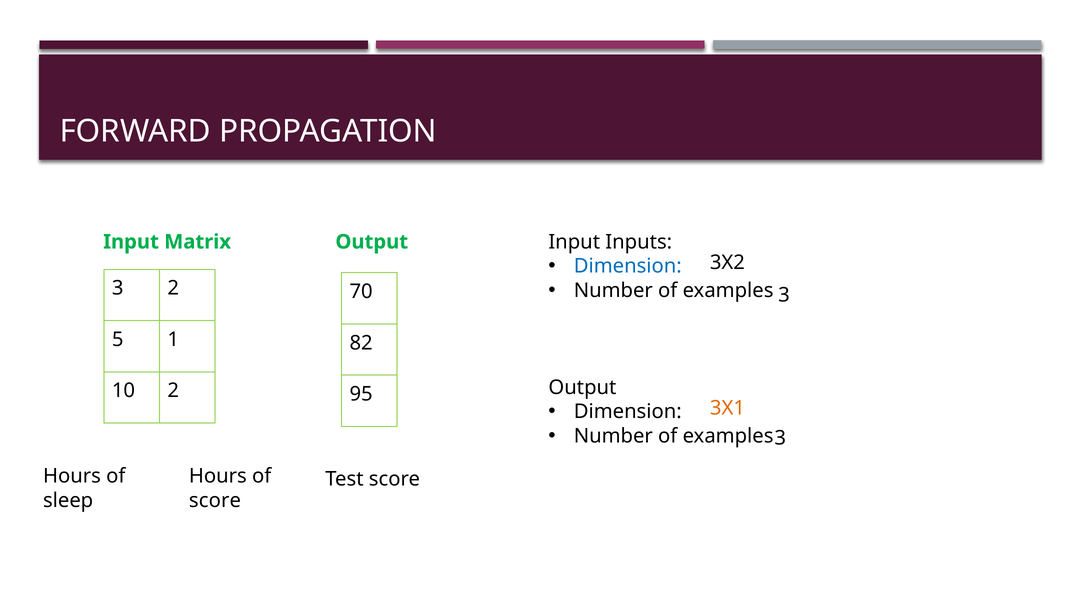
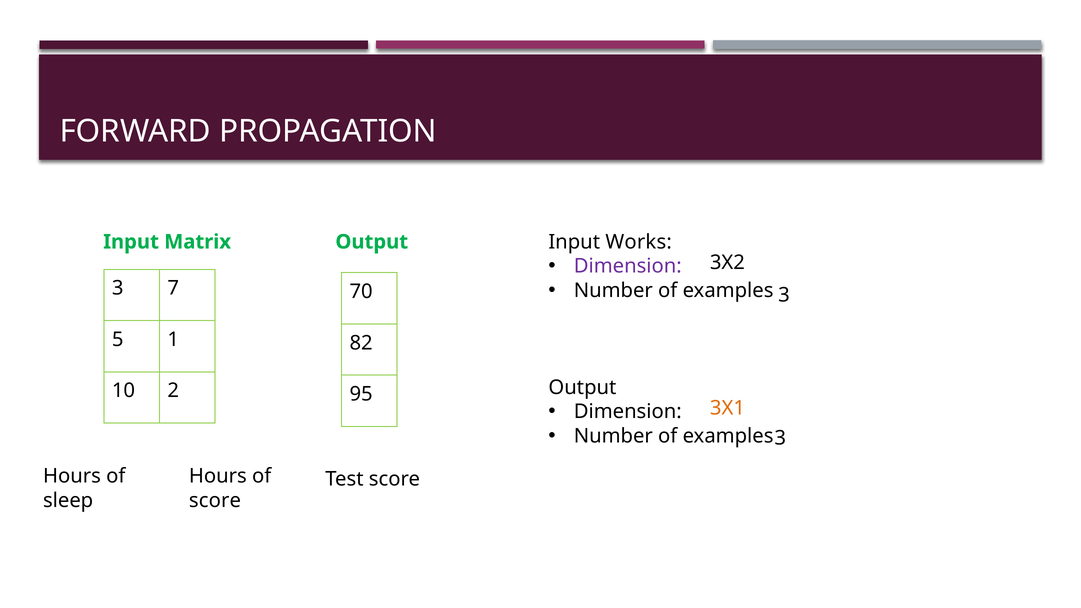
Inputs: Inputs -> Works (639, 242)
Dimension colour: blue -> purple (628, 266)
3 2: 2 -> 7 (173, 288)
